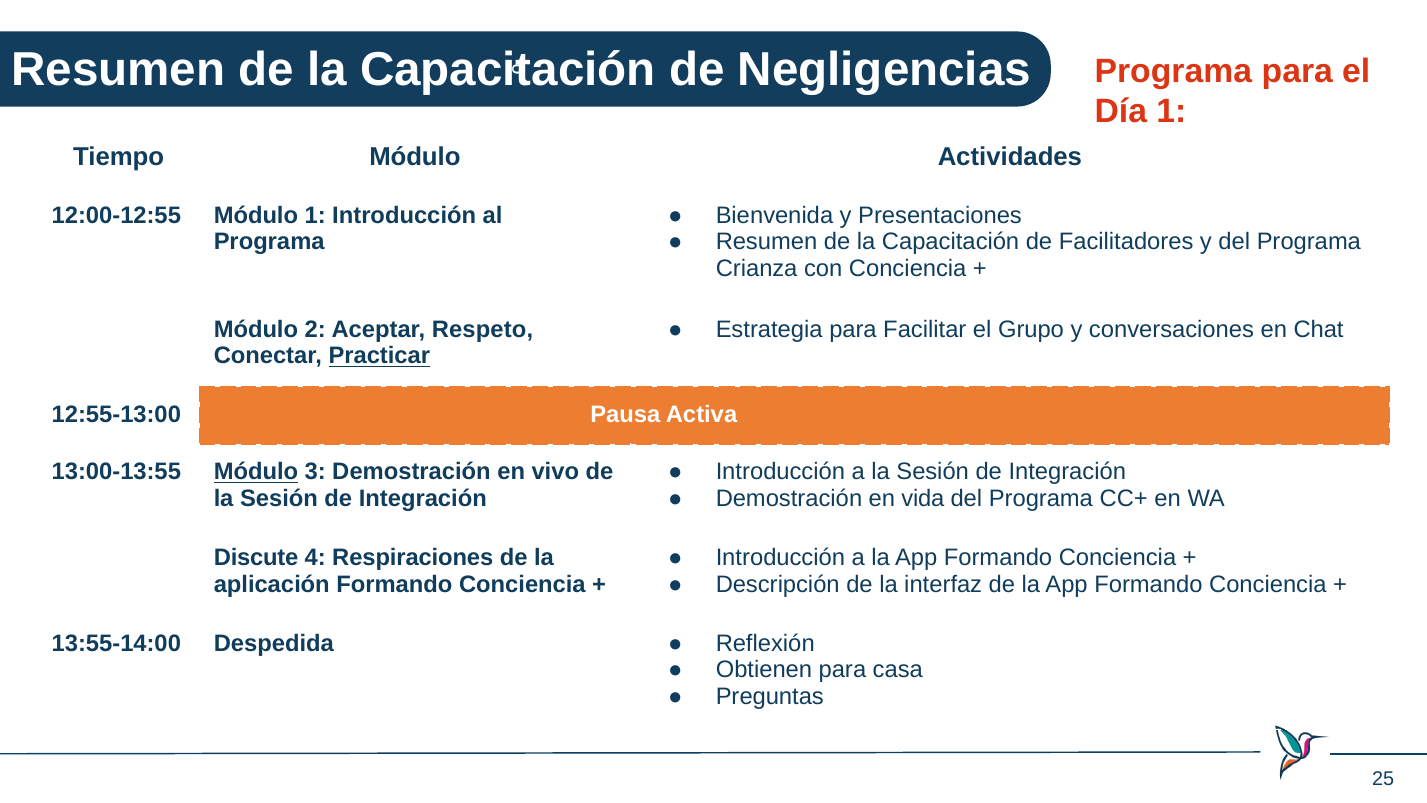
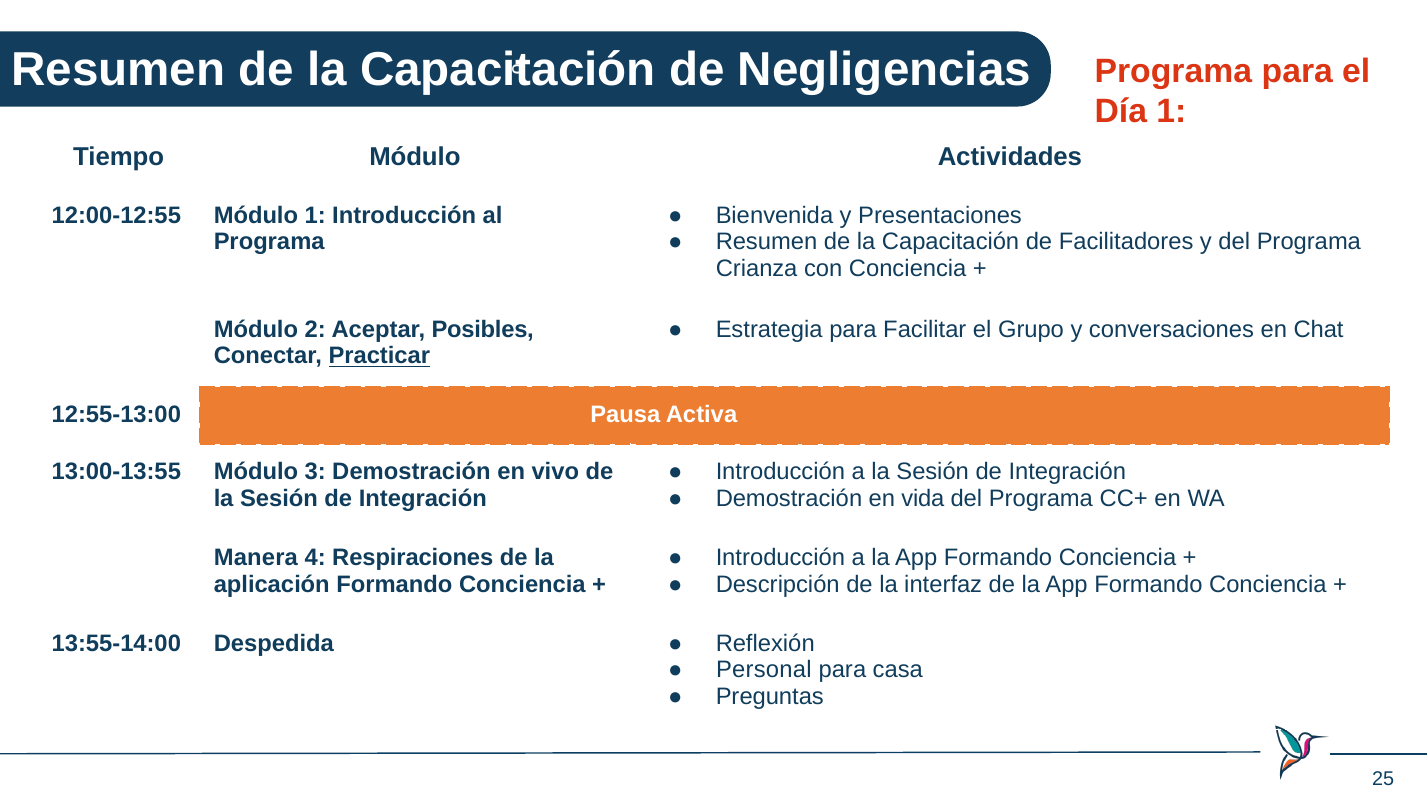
Respeto: Respeto -> Posibles (483, 329)
Módulo underline: present -> none (256, 472)
Discute: Discute -> Manera (256, 558)
Obtienen: Obtienen -> Personal (764, 670)
